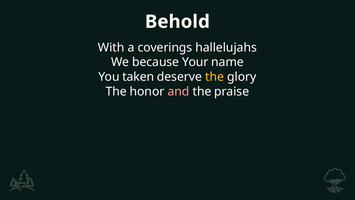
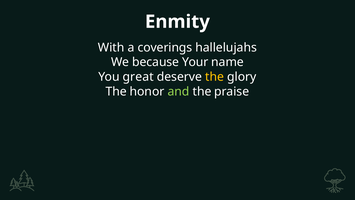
Behold: Behold -> Enmity (177, 22)
taken: taken -> great (138, 77)
and colour: pink -> light green (179, 91)
